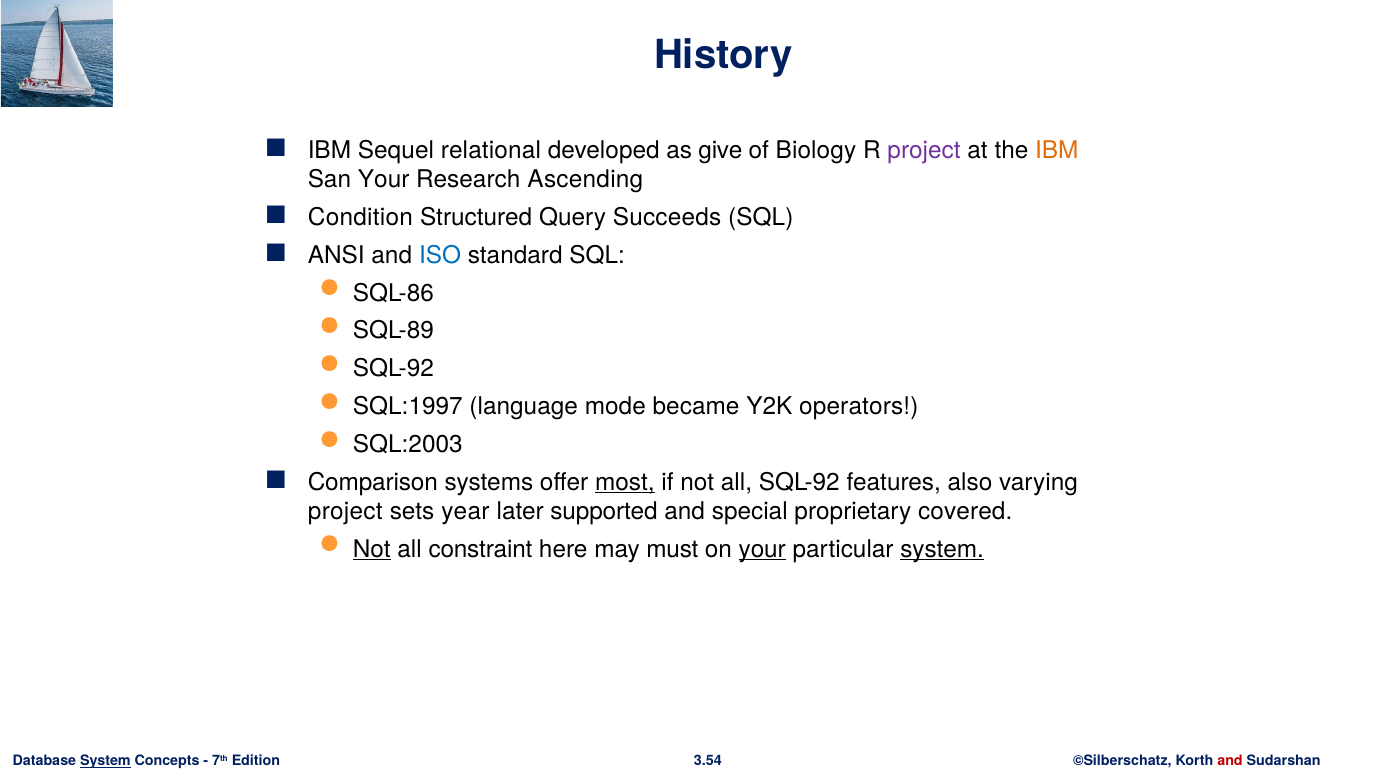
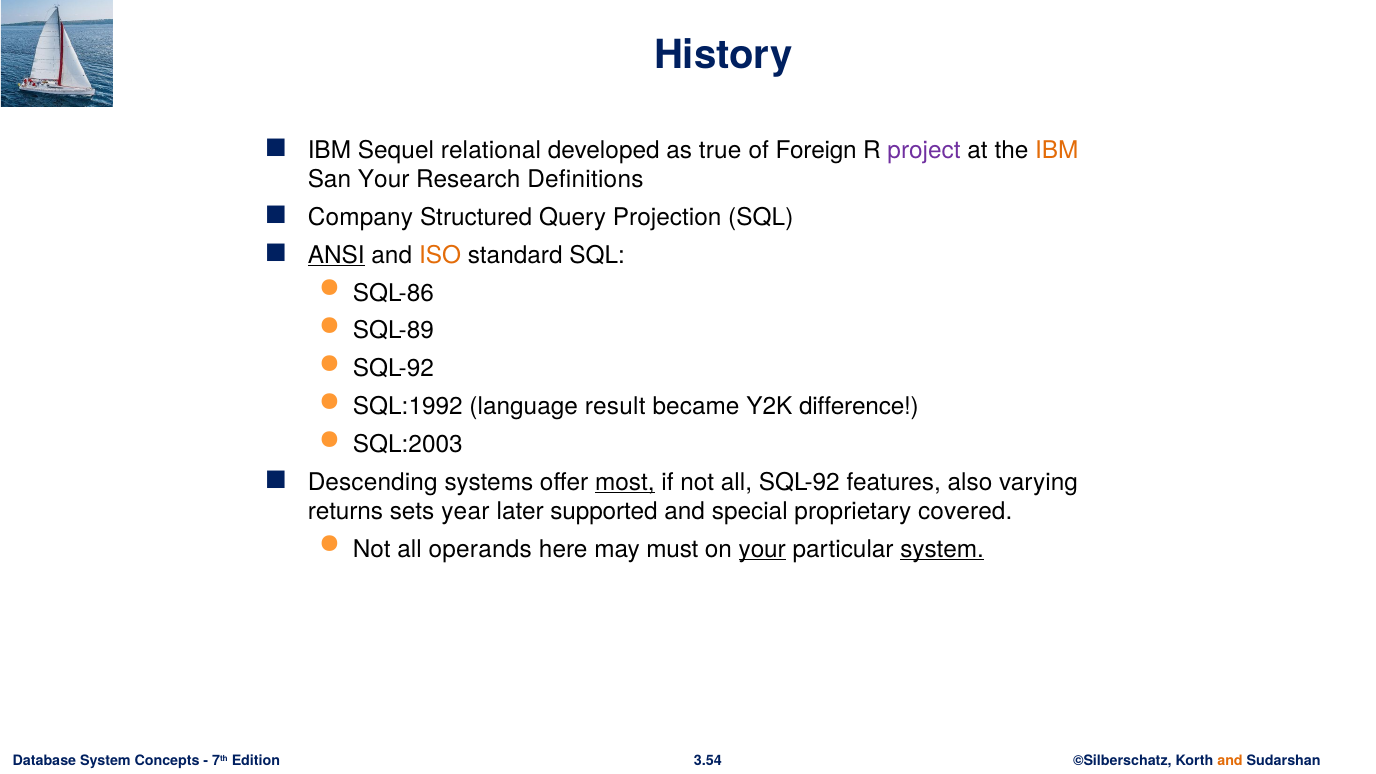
give: give -> true (720, 150)
Biology: Biology -> Foreign (816, 150)
Ascending: Ascending -> Definitions (585, 180)
Condition: Condition -> Company (360, 217)
Succeeds: Succeeds -> Projection (667, 217)
ANSI underline: none -> present (336, 255)
ISO colour: blue -> orange (440, 255)
SQL:1997: SQL:1997 -> SQL:1992 (408, 406)
mode: mode -> result (615, 406)
operators: operators -> difference (859, 406)
Comparison: Comparison -> Descending (373, 482)
project: project -> returns (345, 511)
Not underline: present -> none (372, 549)
constraint: constraint -> operands (480, 549)
System underline: present -> none (105, 761)
and colour: red -> orange (1230, 761)
